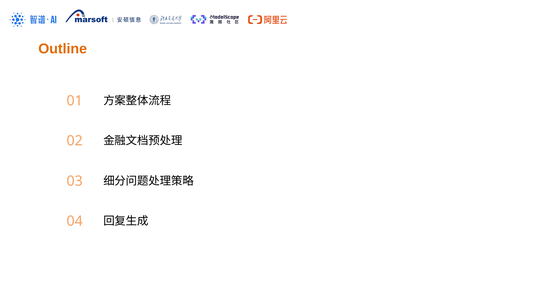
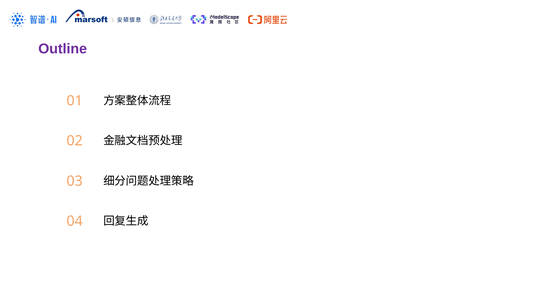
Outline colour: orange -> purple (63, 49)
